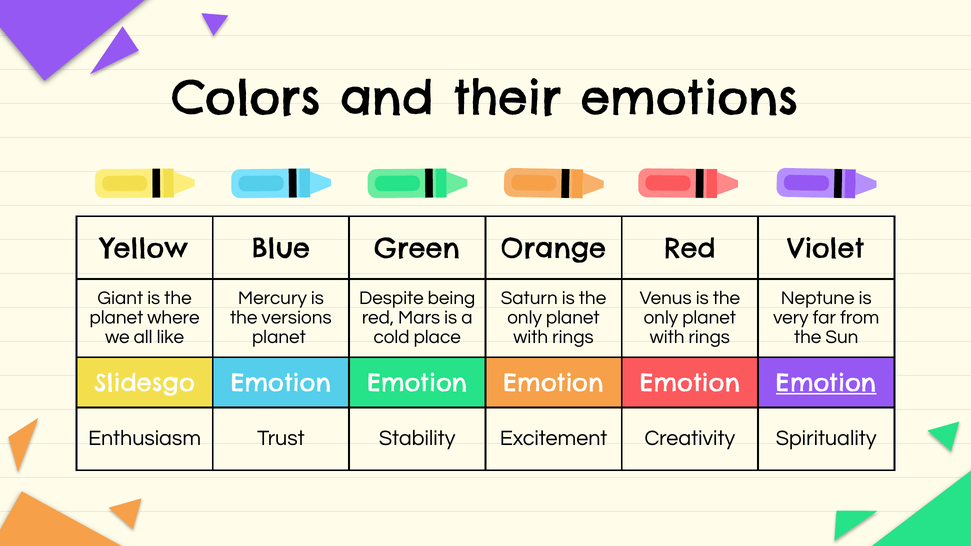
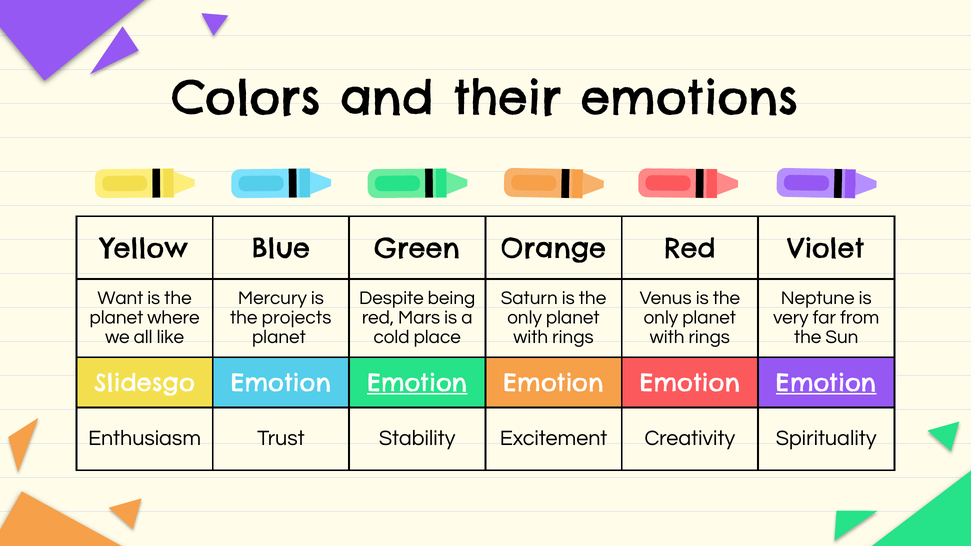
Giant: Giant -> Want (120, 298)
versions: versions -> projects (297, 318)
Emotion underline: none -> present (417, 383)
